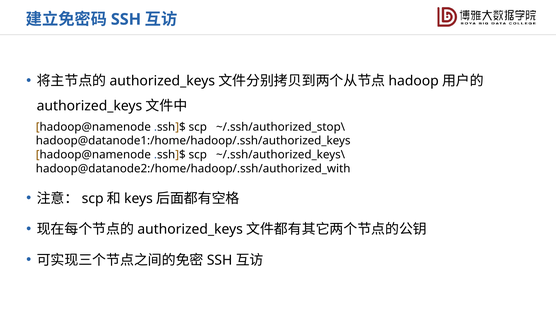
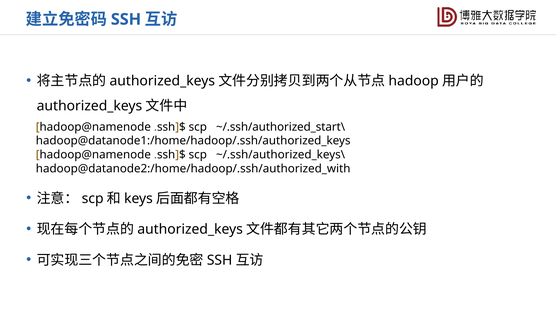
~/.ssh/authorized_stop\: ~/.ssh/authorized_stop\ -> ~/.ssh/authorized_start\ (281, 127)
